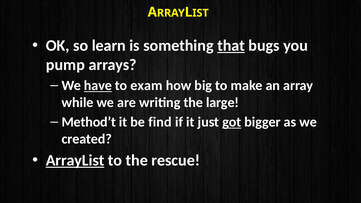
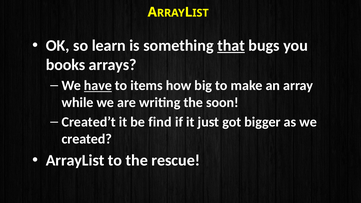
pump: pump -> books (66, 65)
exam: exam -> items (147, 86)
large: large -> soon (222, 102)
Method’t: Method’t -> Created’t (89, 122)
got underline: present -> none (232, 122)
ArrayList underline: present -> none (75, 160)
